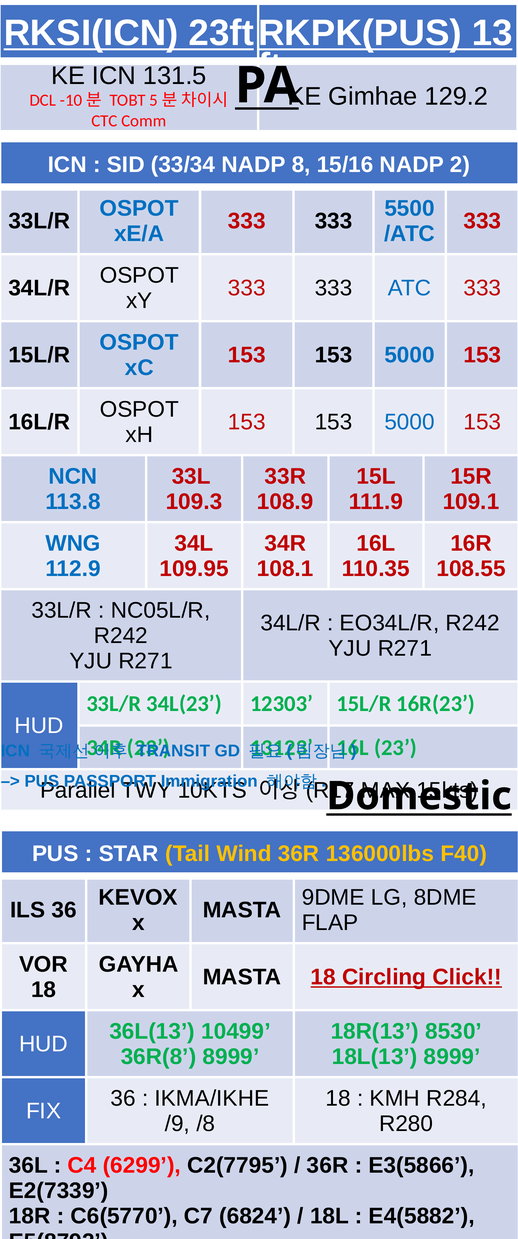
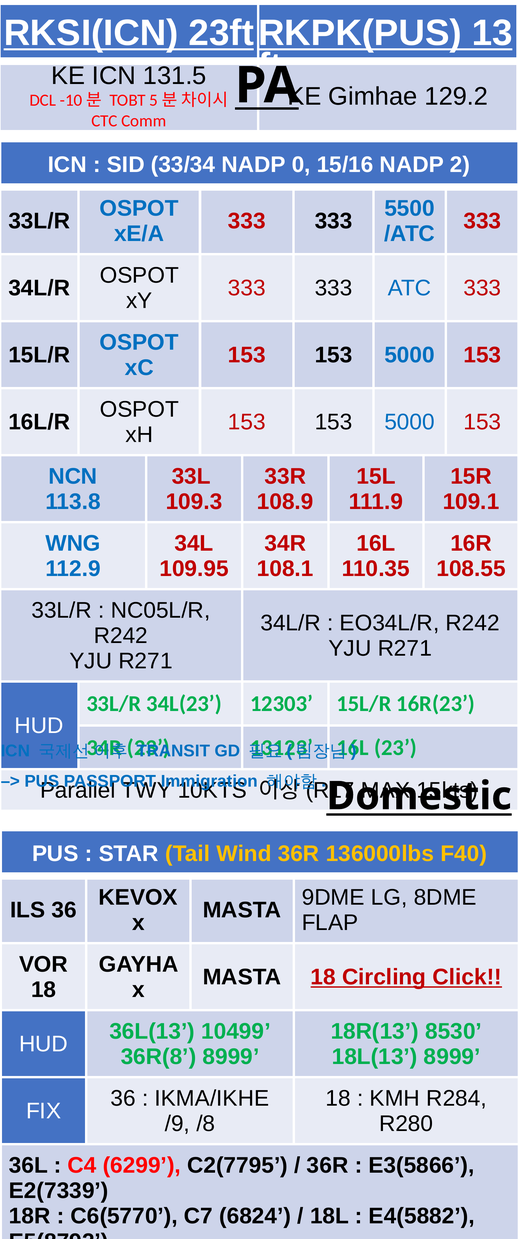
8: 8 -> 0 (301, 165)
